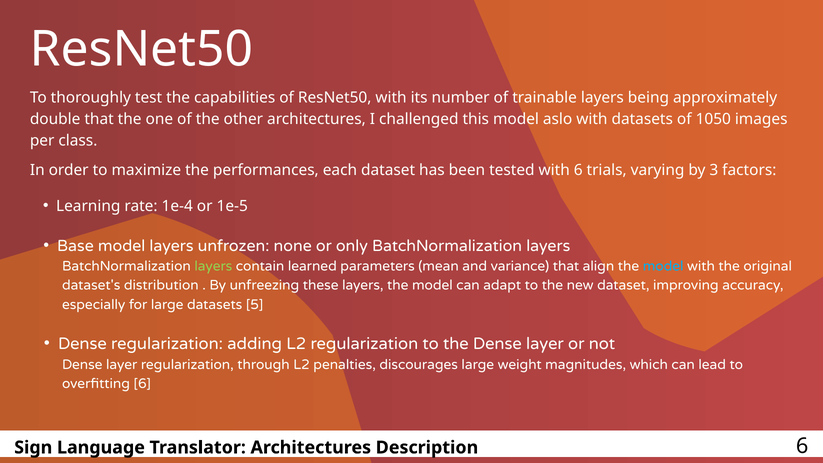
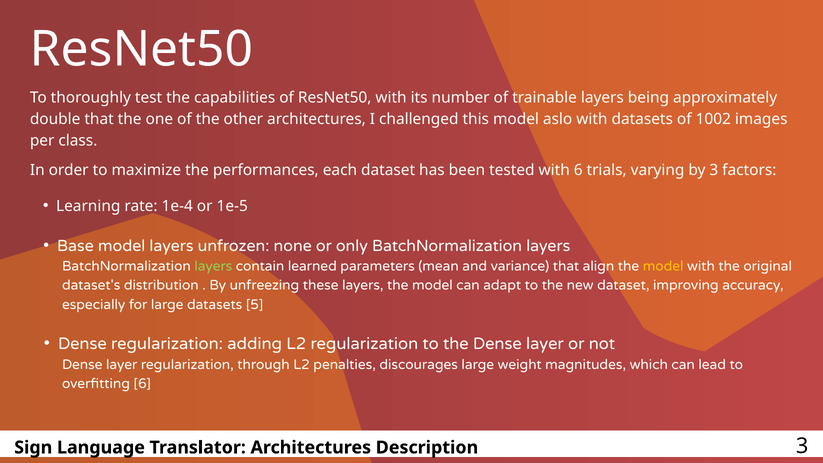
1050: 1050 -> 1002 (713, 119)
model colour: light blue -> yellow (663, 266)
Description 6: 6 -> 3 (802, 446)
